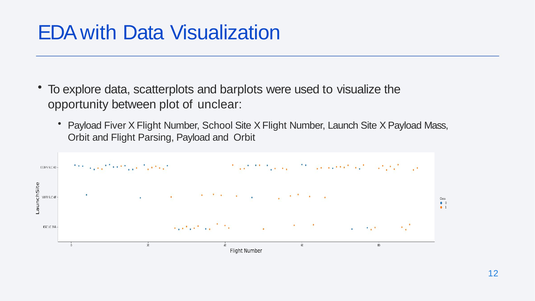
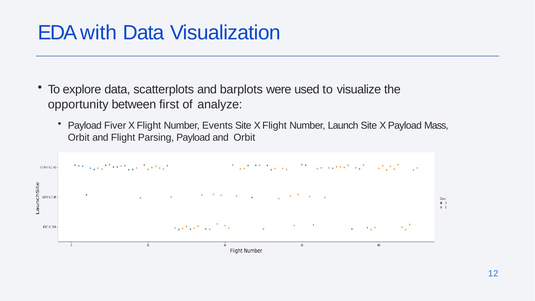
plot: plot -> first (169, 104)
unclear: unclear -> analyze (220, 104)
School: School -> Events (217, 126)
